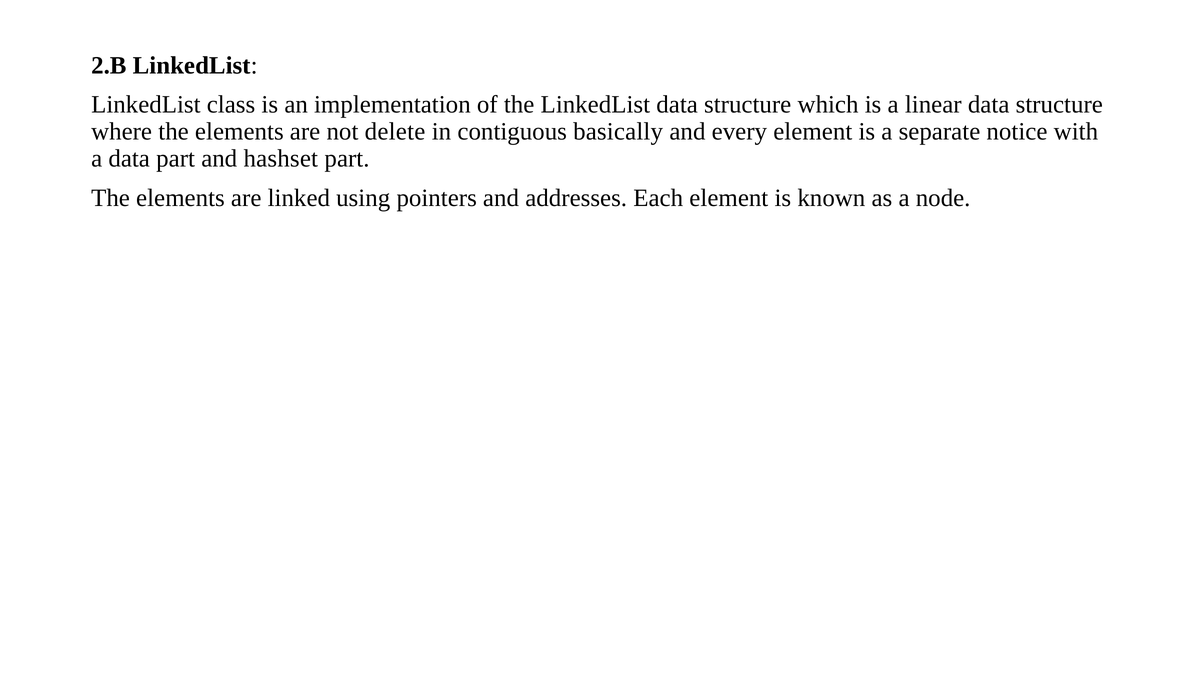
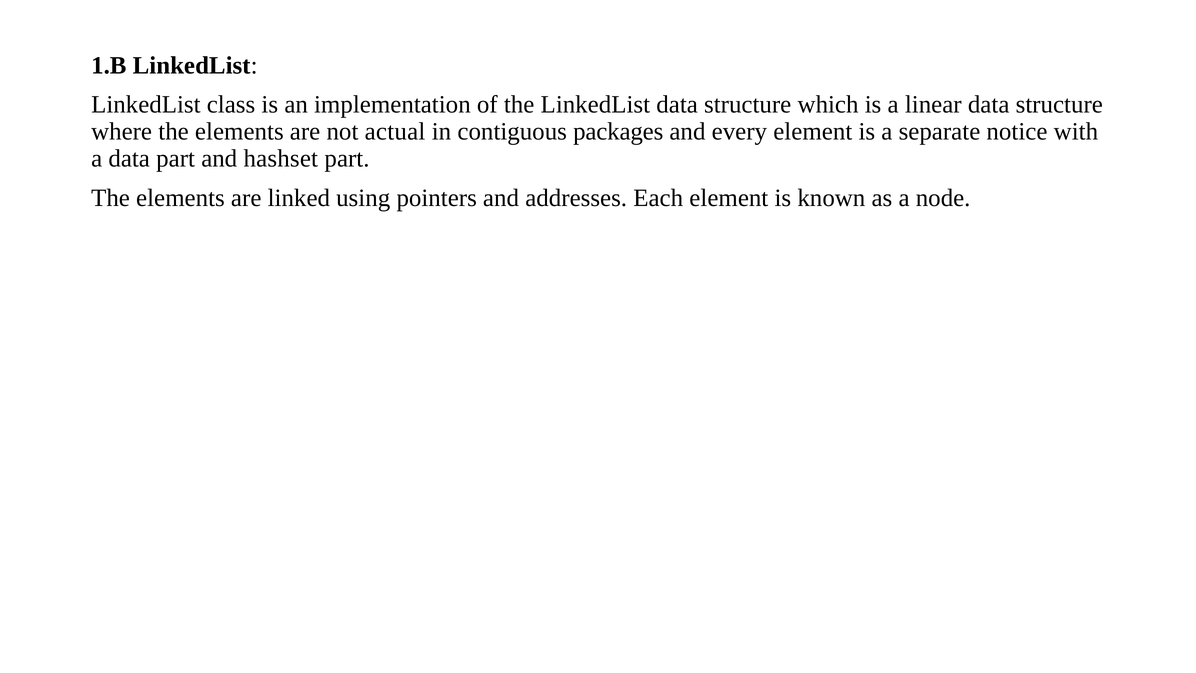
2.B: 2.B -> 1.B (109, 65)
delete: delete -> actual (395, 132)
basically: basically -> packages (618, 132)
